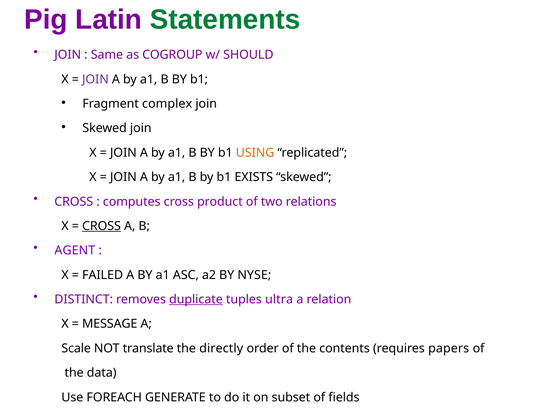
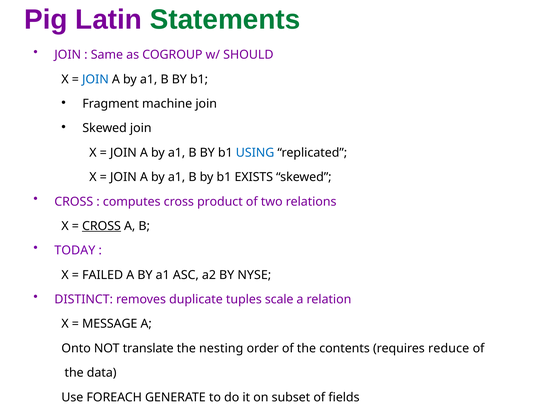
JOIN colour: purple -> blue (95, 79)
complex: complex -> machine (167, 104)
USING colour: orange -> blue (255, 153)
AGENT: AGENT -> TODAY (75, 251)
duplicate underline: present -> none (196, 300)
ultra: ultra -> scale (279, 300)
Scale: Scale -> Onto (76, 349)
directly: directly -> nesting (221, 349)
papers: papers -> reduce (449, 349)
